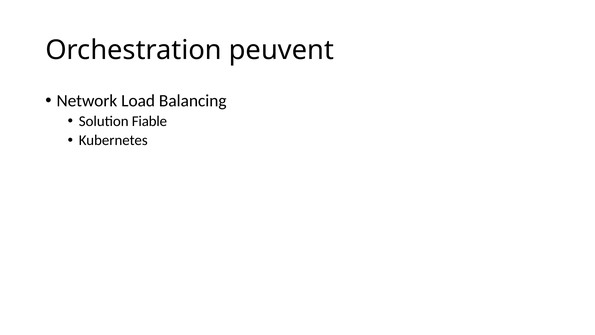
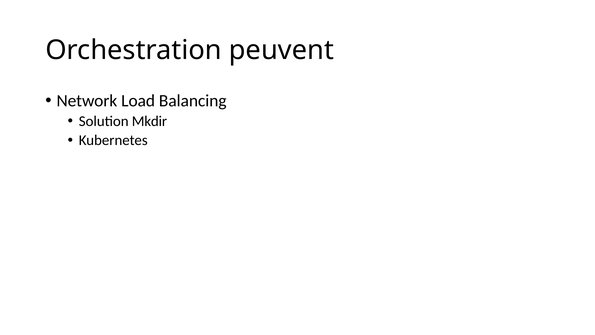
Fiable: Fiable -> Mkdir (149, 121)
